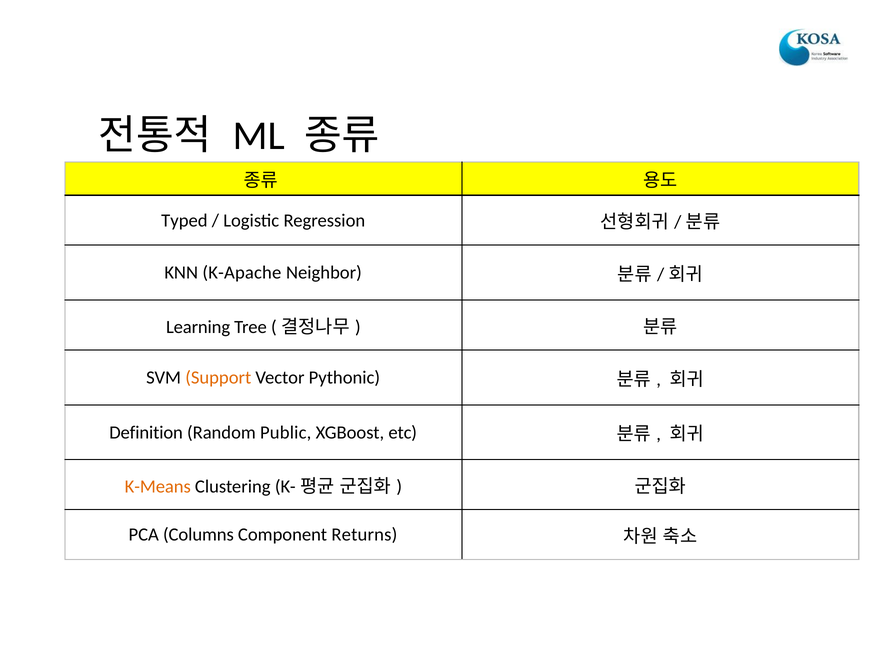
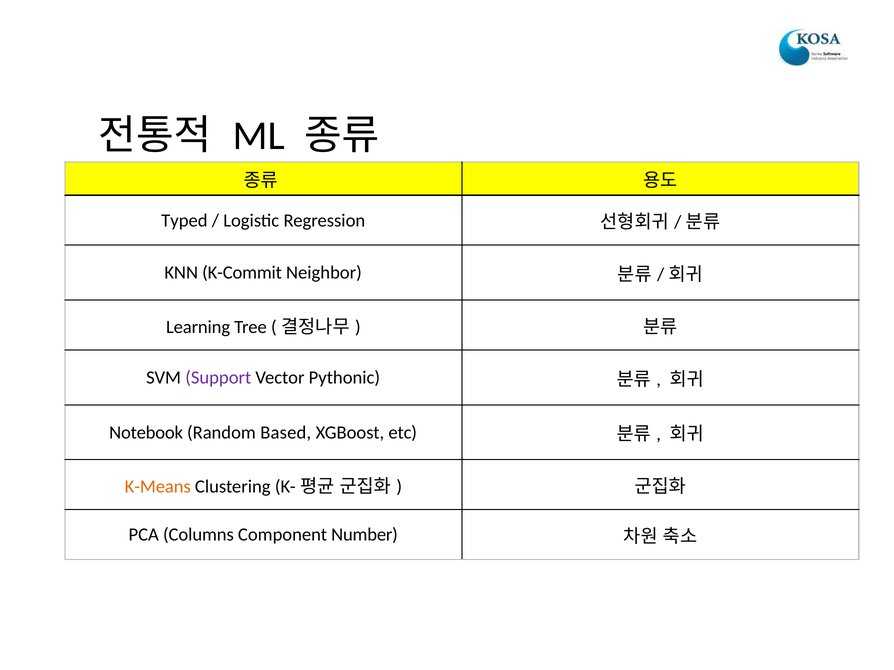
K-Apache: K-Apache -> K-Commit (242, 273)
Support colour: orange -> purple (218, 378)
Definition: Definition -> Notebook (146, 433)
Public: Public -> Based (286, 433)
Returns: Returns -> Number (365, 535)
